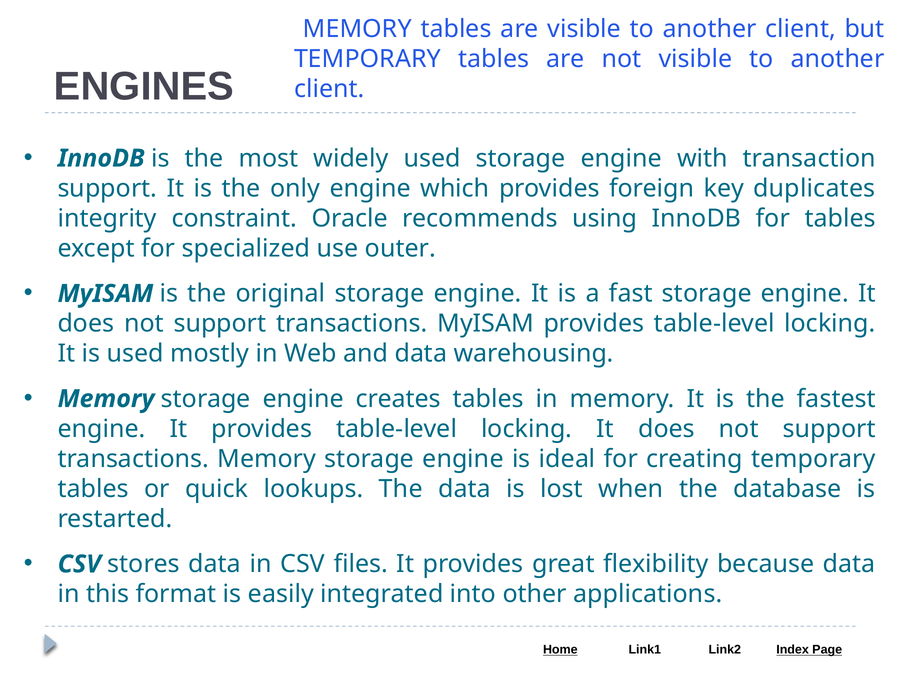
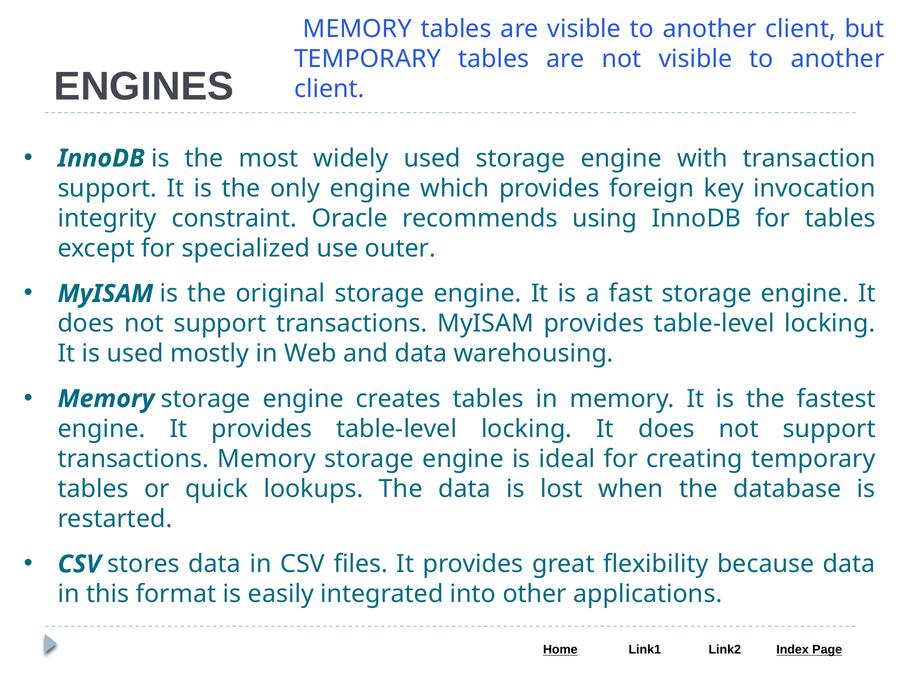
duplicates: duplicates -> invocation (814, 188)
